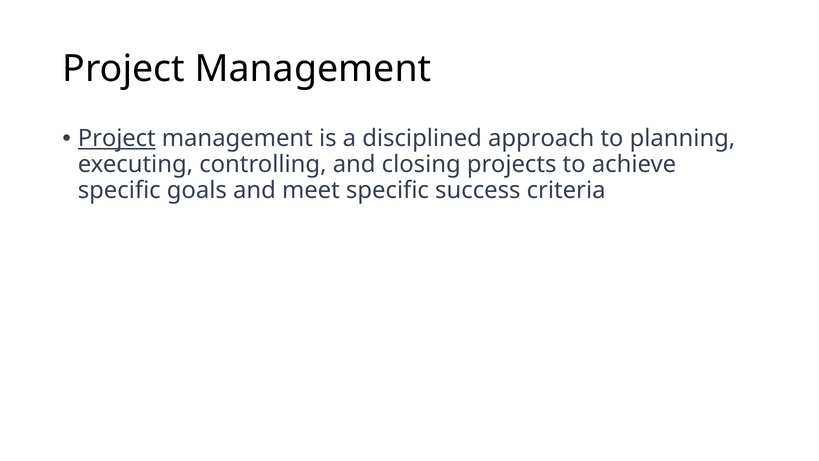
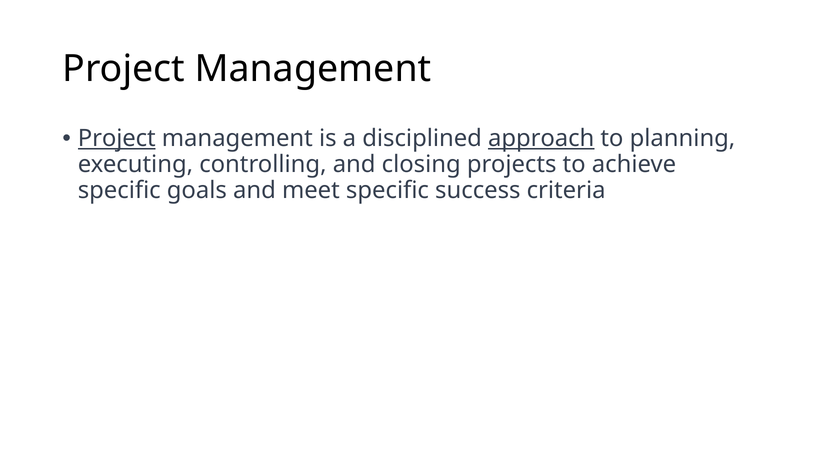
approach underline: none -> present (541, 138)
